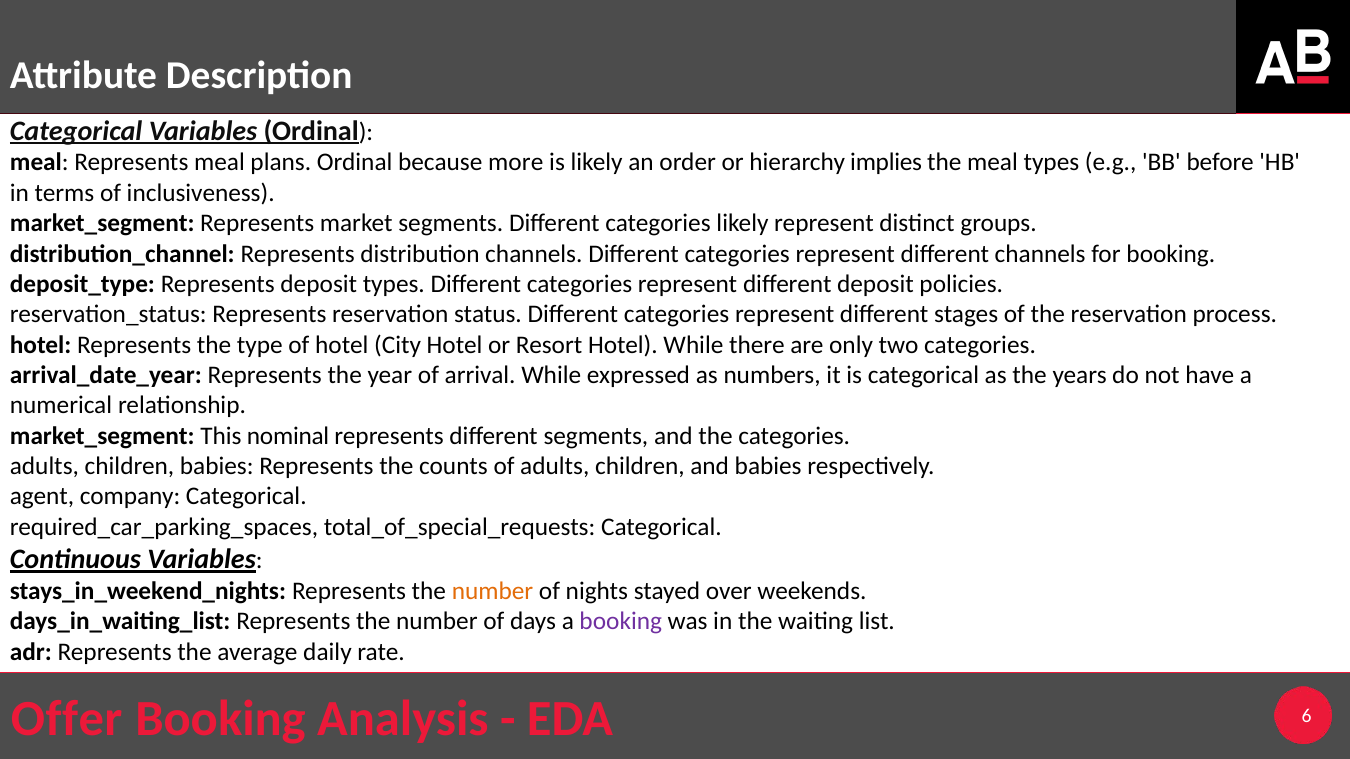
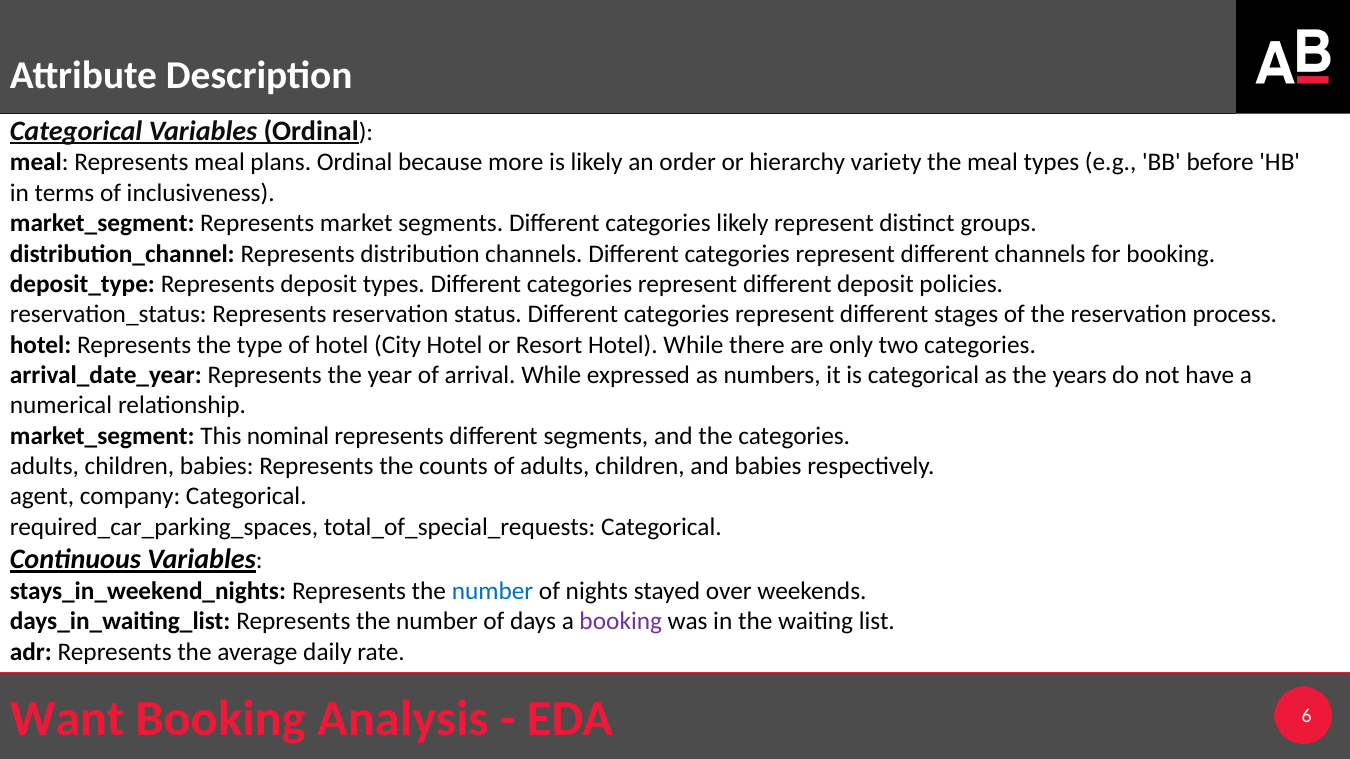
implies: implies -> variety (886, 163)
number colour: orange -> blue (493, 591)
Offer: Offer -> Want (67, 719)
